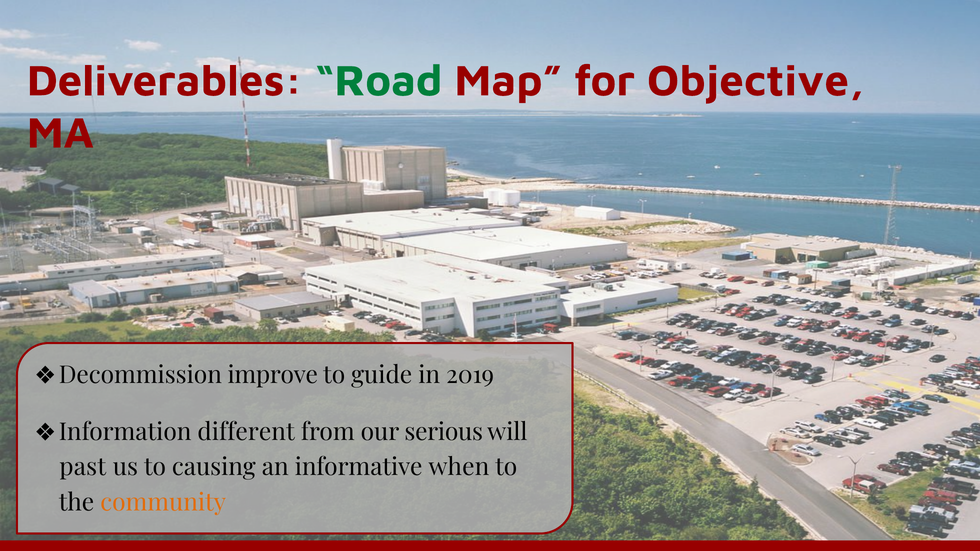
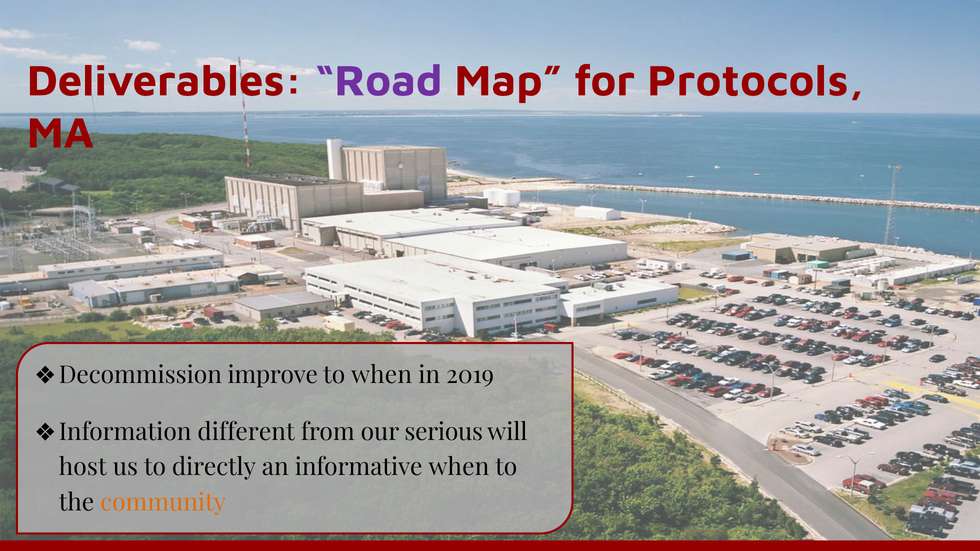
Road colour: green -> purple (379, 81)
Objective: Objective -> Protocols (756, 81)
to guide: guide -> when (382, 375)
past: past -> host (83, 468)
causing: causing -> directly (214, 468)
